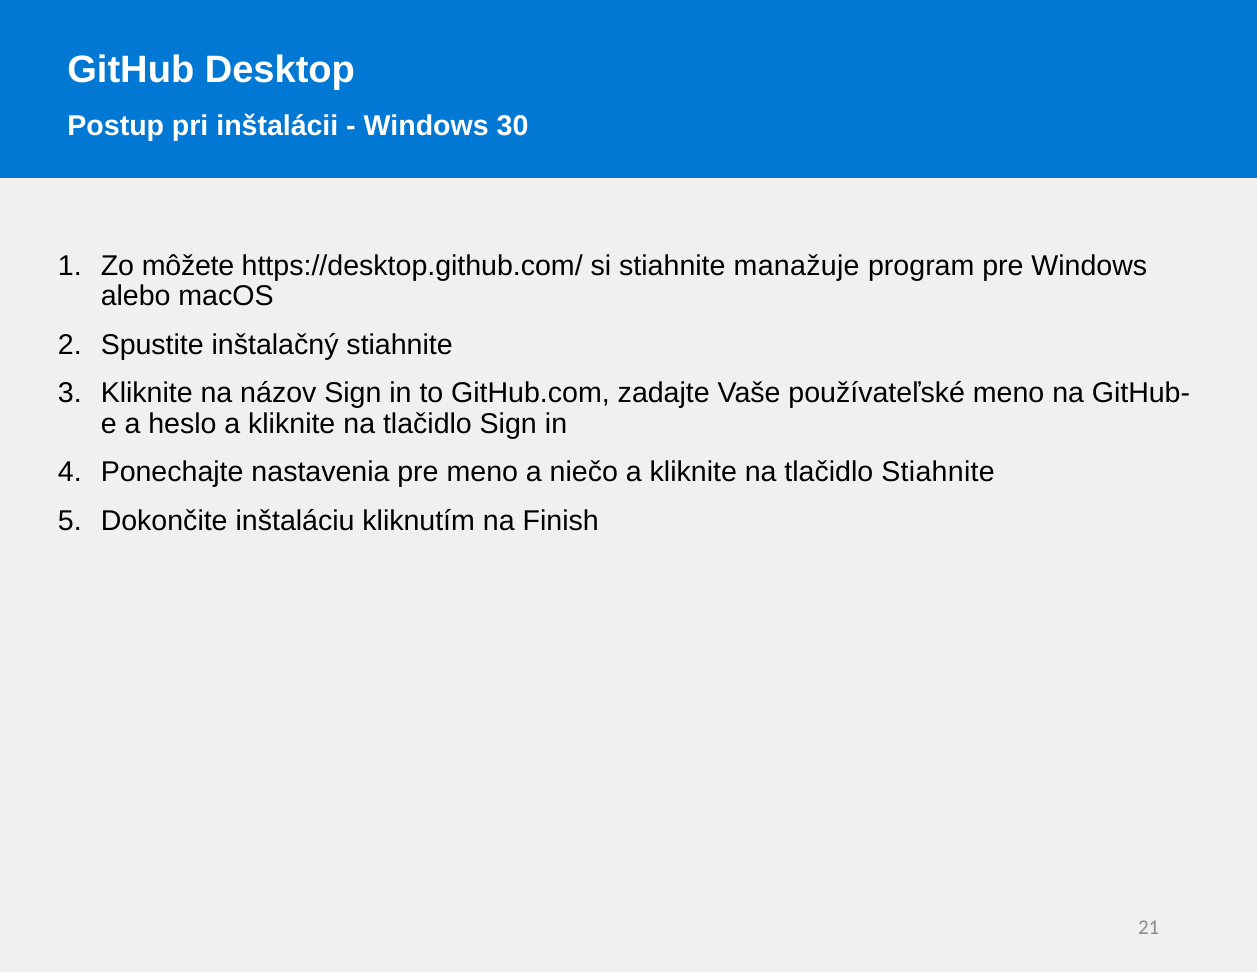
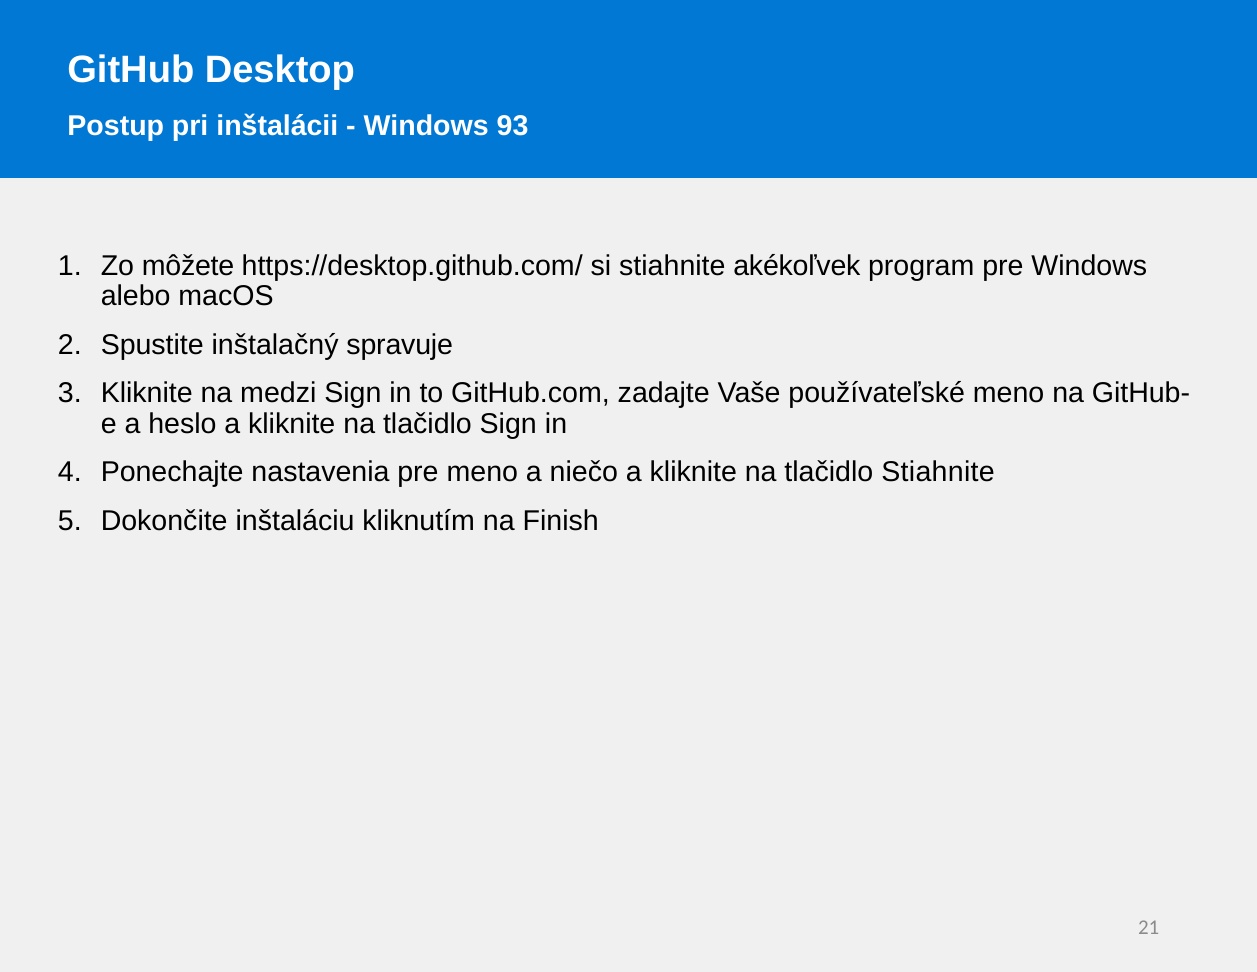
30: 30 -> 93 (513, 126)
manažuje: manažuje -> akékoľvek (797, 265)
inštalačný stiahnite: stiahnite -> spravuje (400, 345)
názov: názov -> medzi (278, 393)
